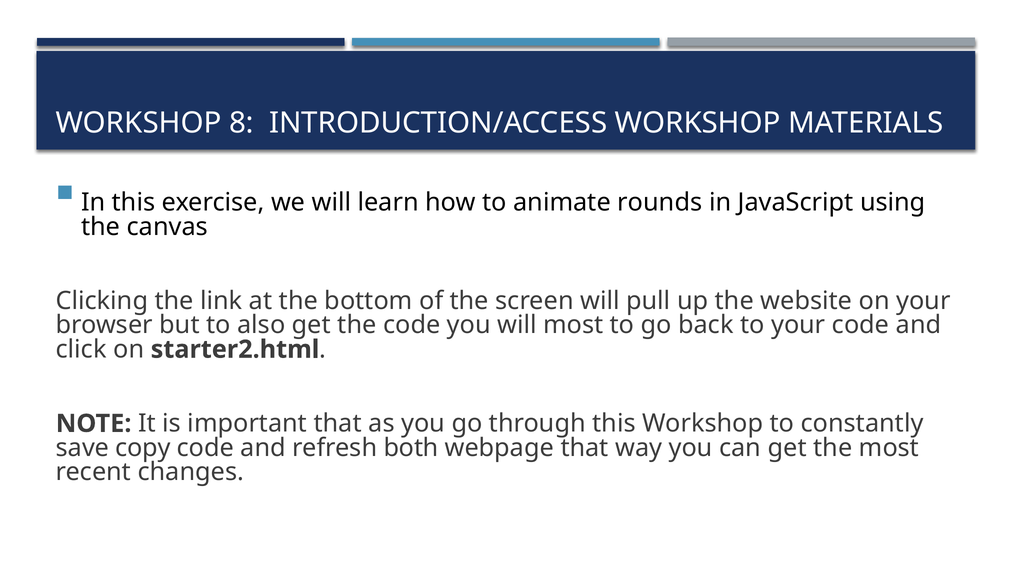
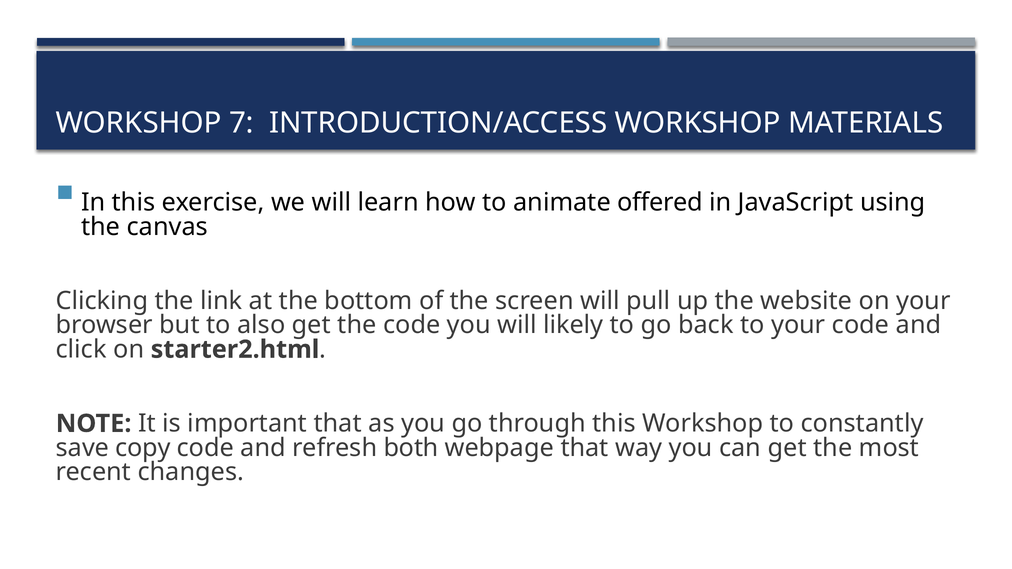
8: 8 -> 7 (241, 123)
rounds: rounds -> offered (660, 202)
will most: most -> likely (573, 325)
